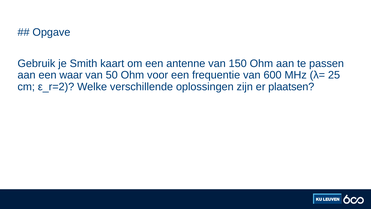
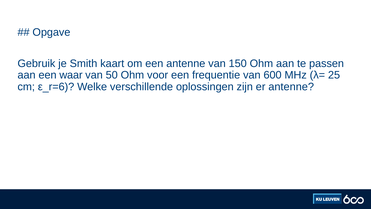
ε_r=2: ε_r=2 -> ε_r=6 (56, 87)
er plaatsen: plaatsen -> antenne (291, 87)
